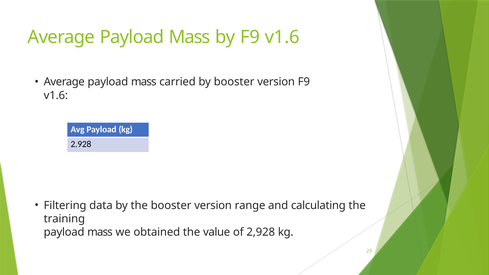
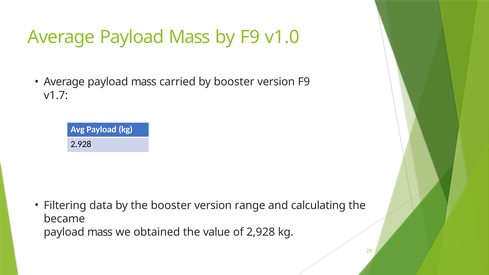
by F9 v1.6: v1.6 -> v1.0 (282, 37)
v1.6: v1.6 -> v1.7 (56, 95)
training: training -> became (64, 219)
